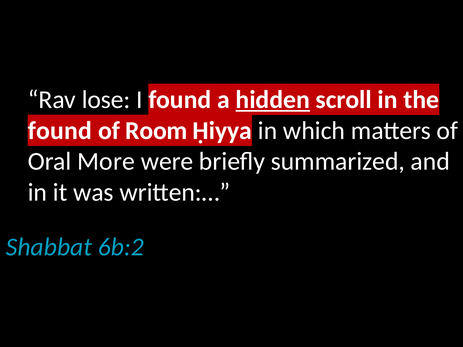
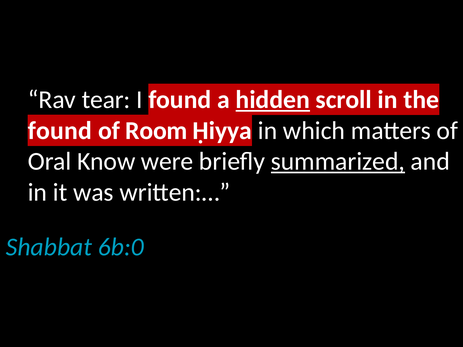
lose: lose -> tear (106, 100)
More: More -> Know (106, 162)
summarized underline: none -> present (338, 162)
6b:2: 6b:2 -> 6b:0 (121, 247)
